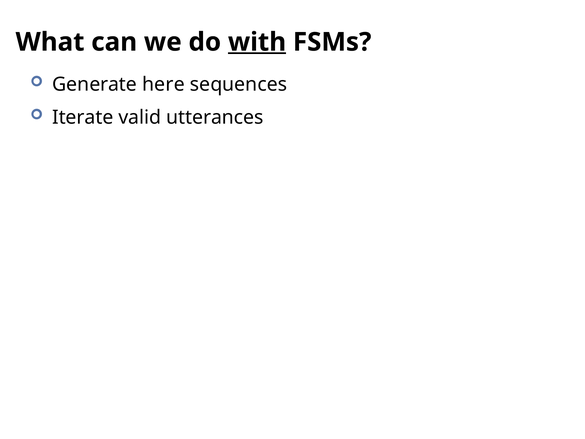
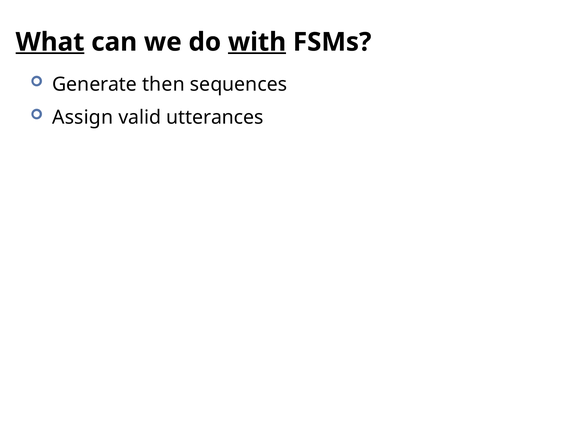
What underline: none -> present (50, 42)
here: here -> then (163, 84)
Iterate: Iterate -> Assign (83, 117)
